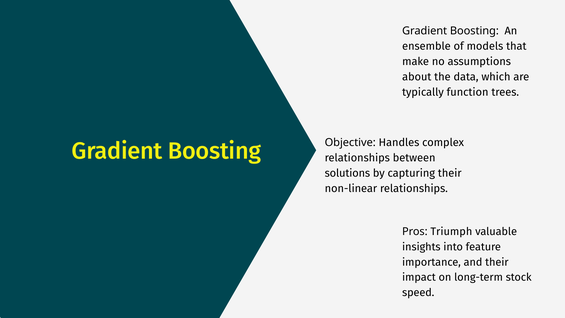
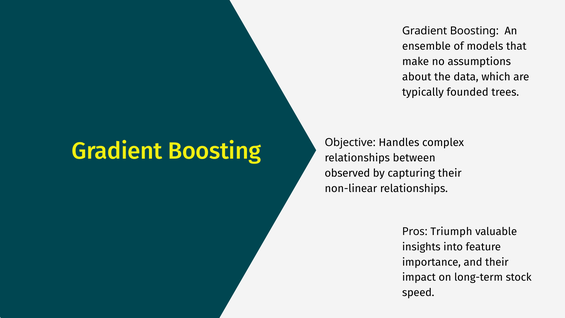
function: function -> founded (468, 92)
solutions: solutions -> observed (347, 173)
